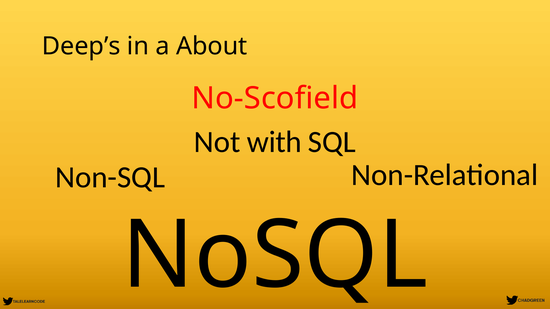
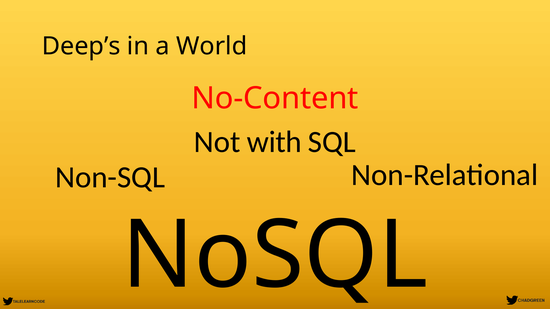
About: About -> World (212, 46)
No-Scofield: No-Scofield -> No-Content (275, 98)
